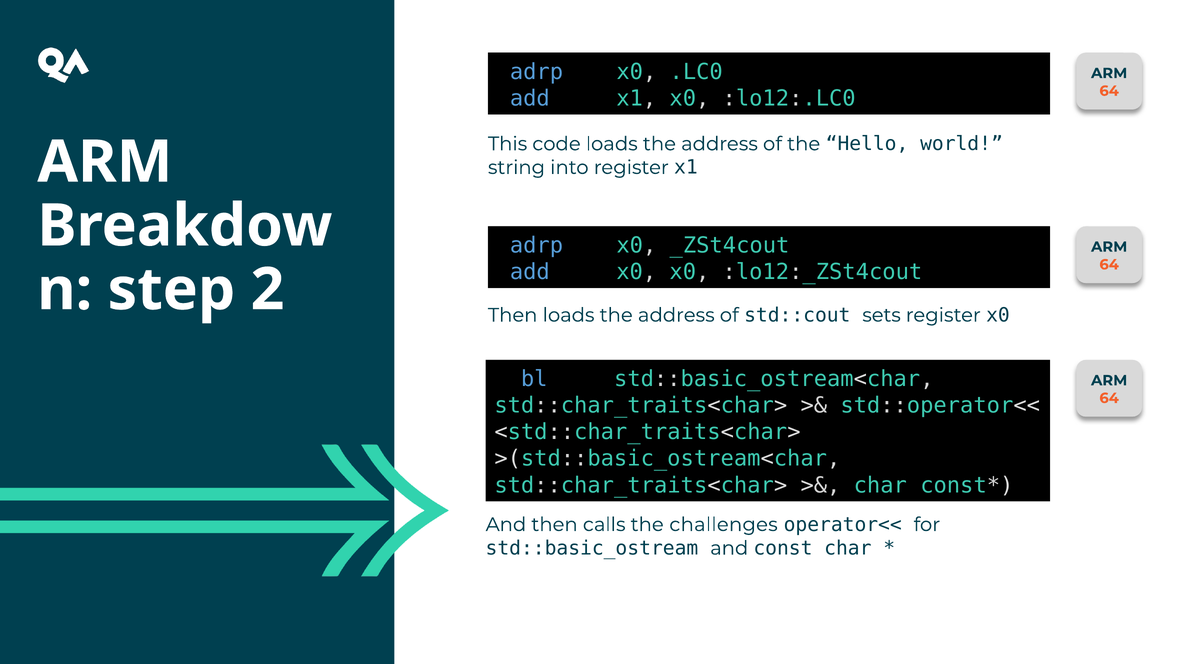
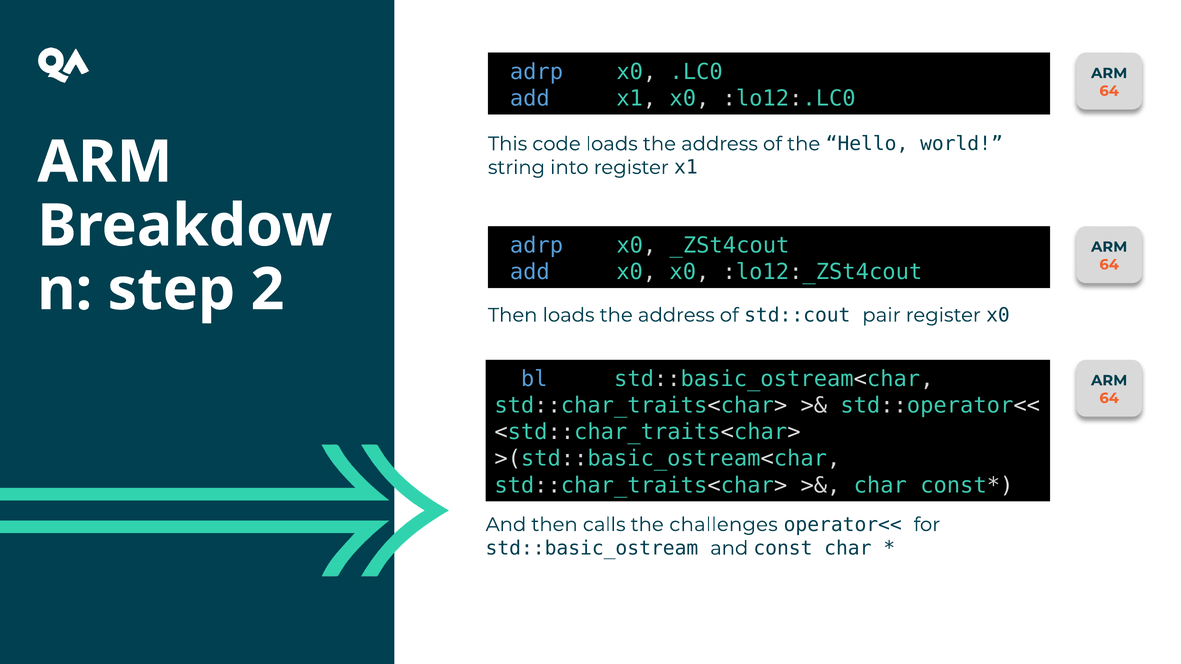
sets: sets -> pair (881, 315)
